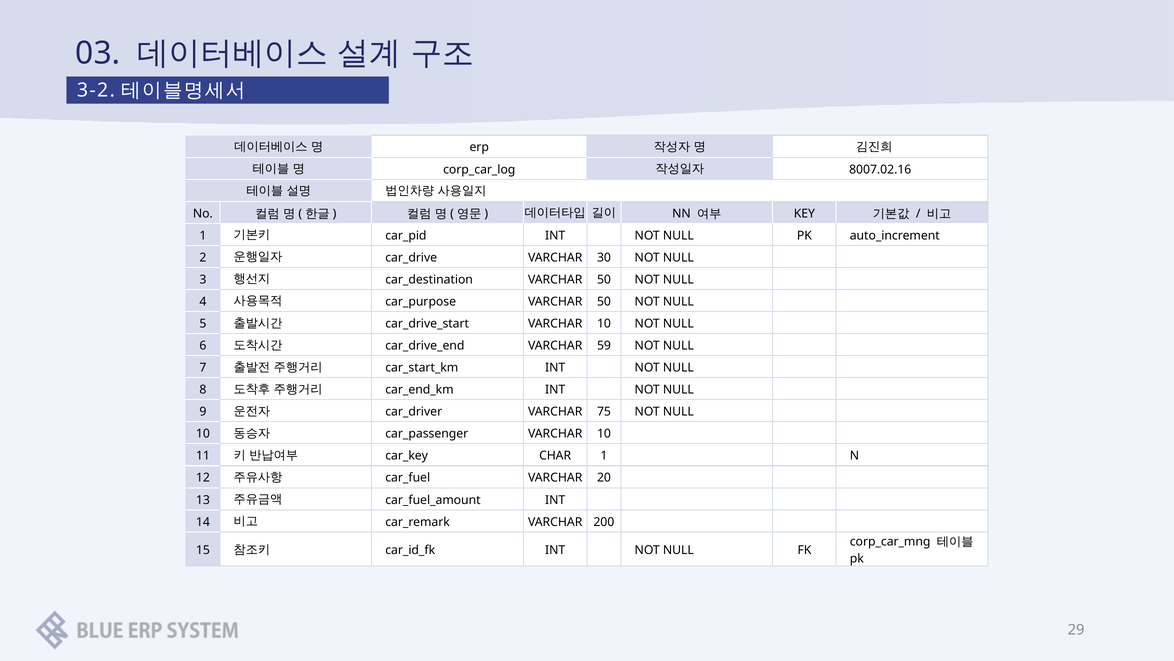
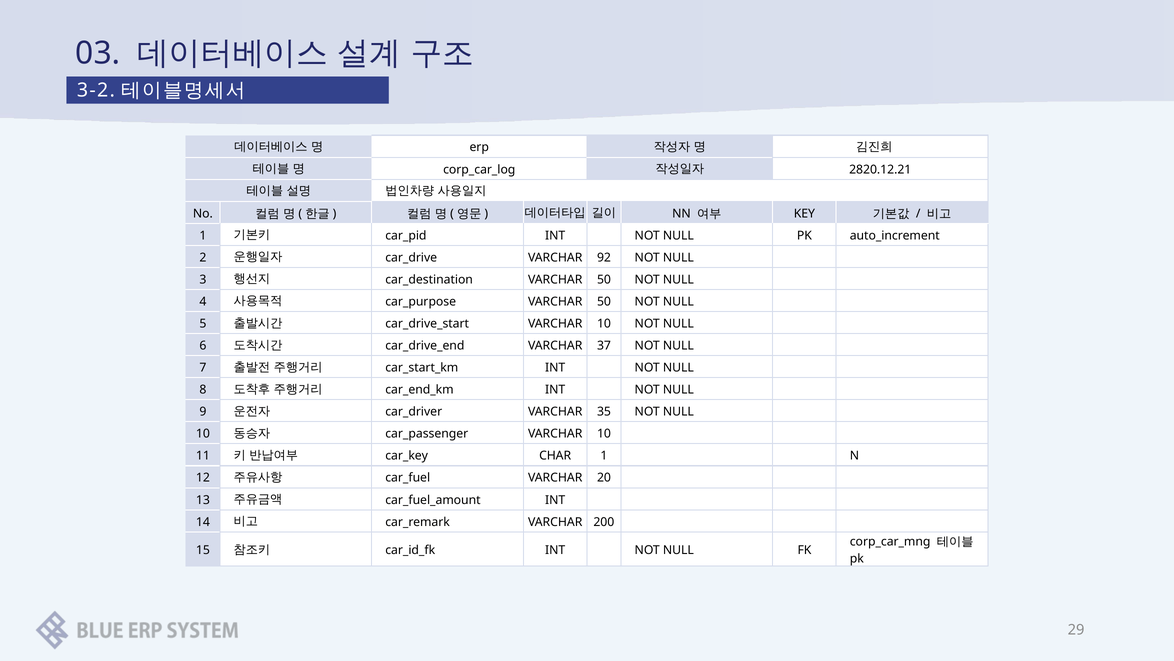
8007.02.16: 8007.02.16 -> 2820.12.21 (880, 169)
30: 30 -> 92 (604, 257)
59: 59 -> 37 (604, 345)
75: 75 -> 35 (604, 411)
